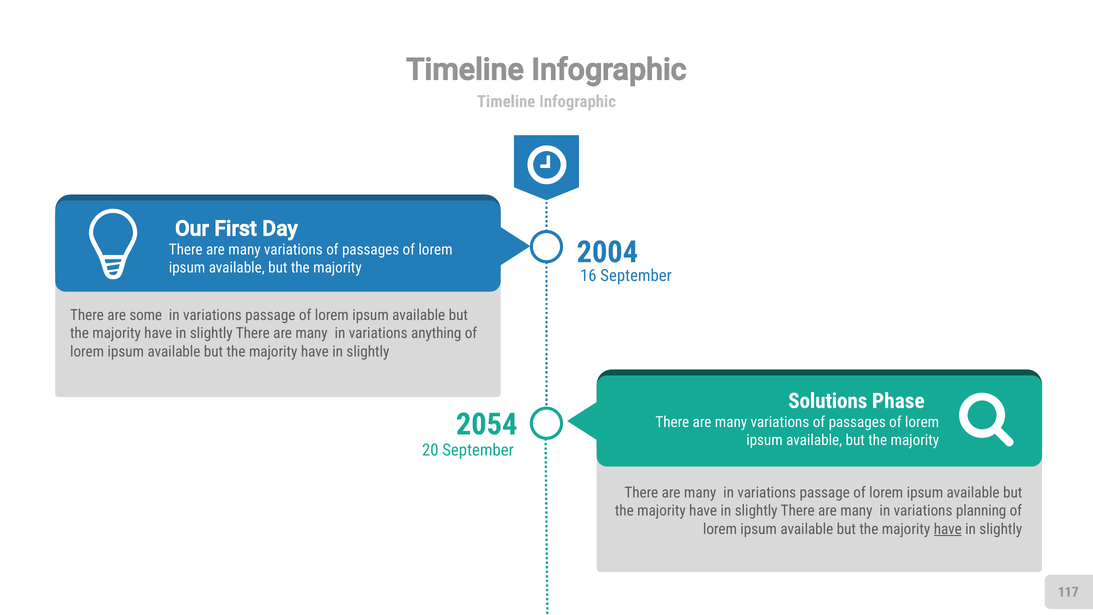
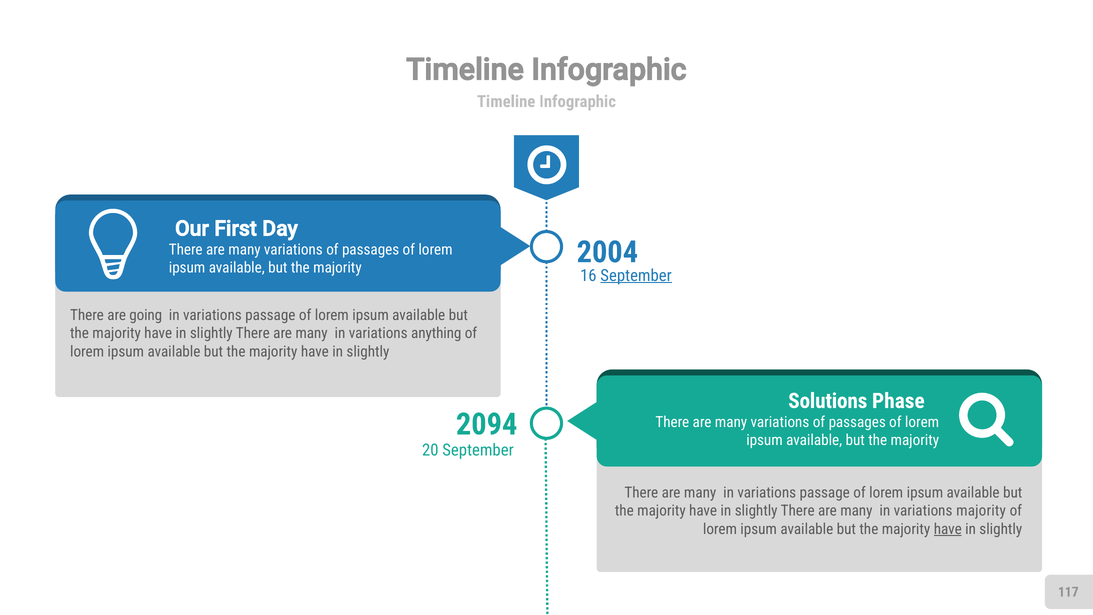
September underline: none -> present (636, 275)
some: some -> going (146, 315)
2054: 2054 -> 2094 (487, 424)
variations planning: planning -> majority (981, 511)
